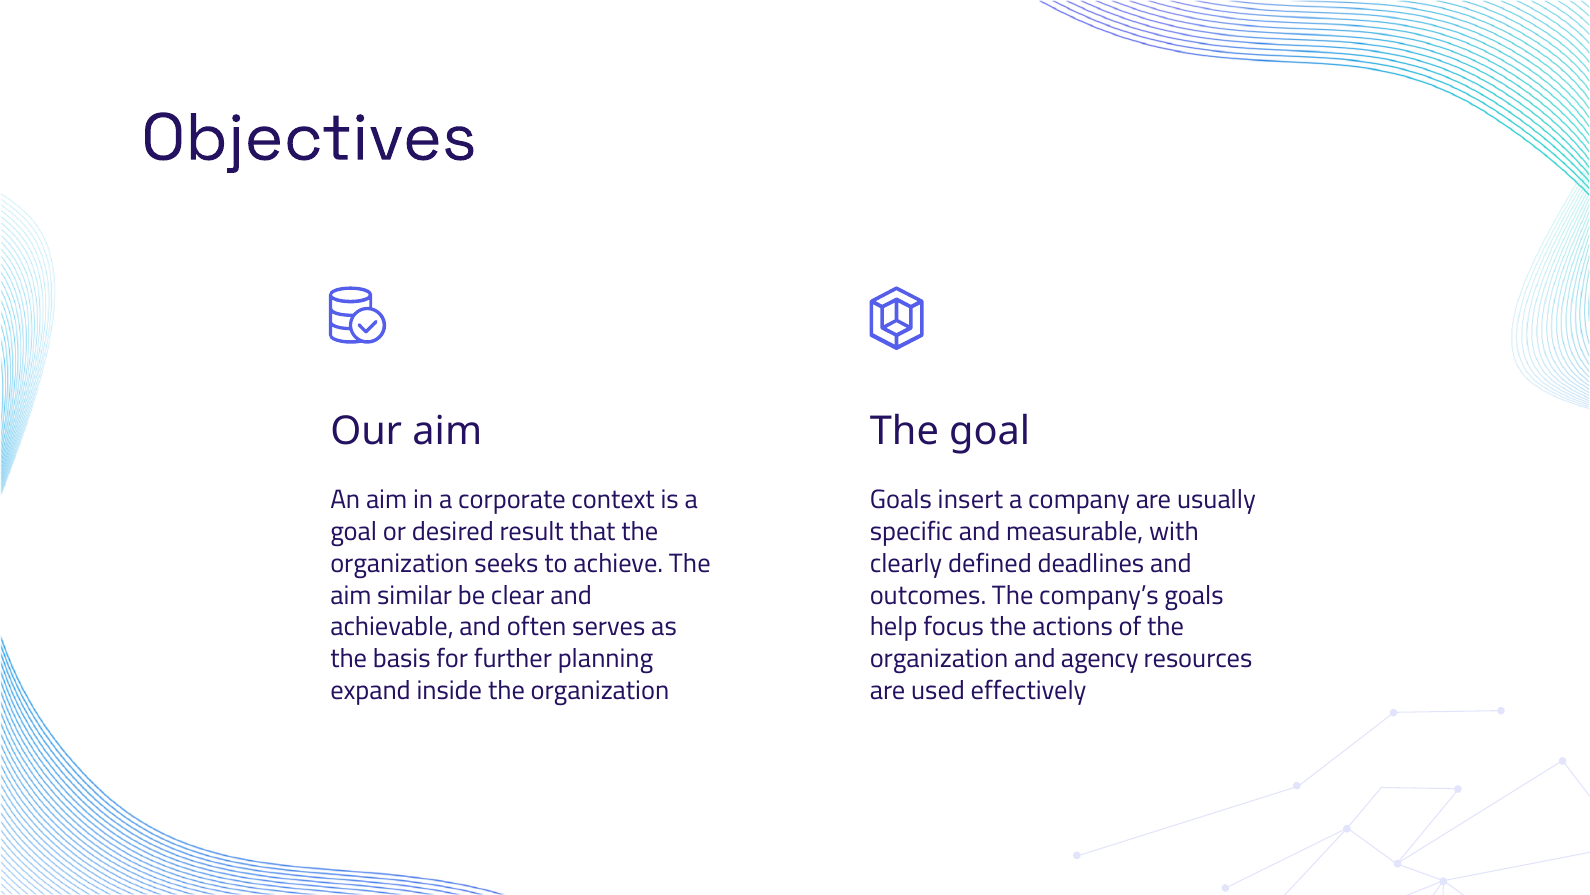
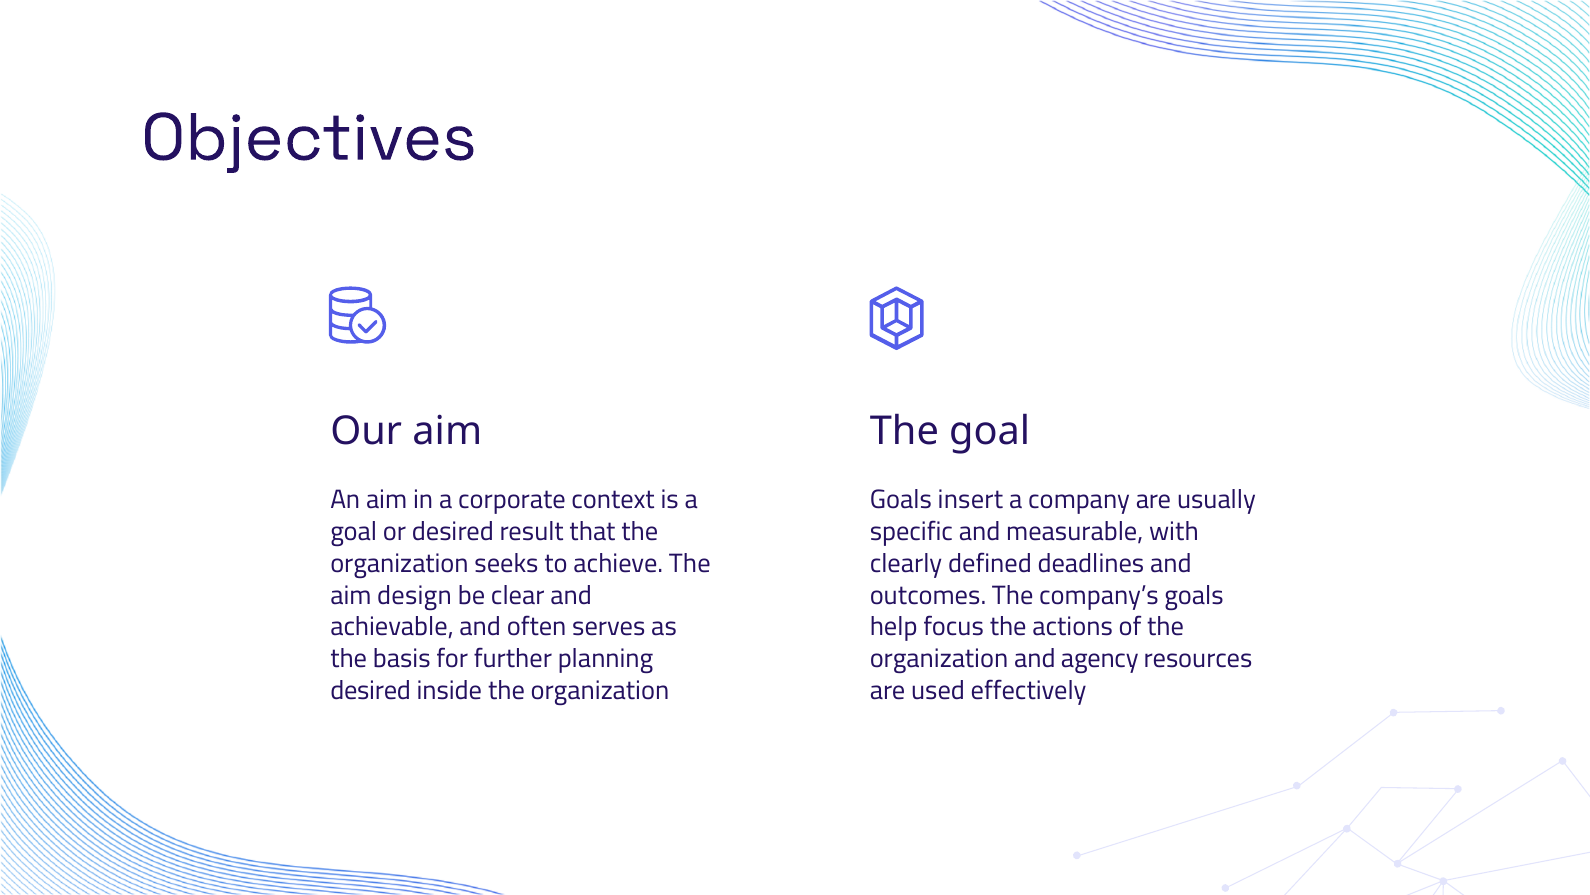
similar: similar -> design (414, 595)
expand: expand -> desired (371, 690)
